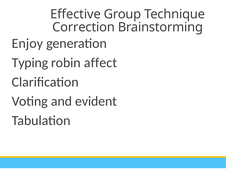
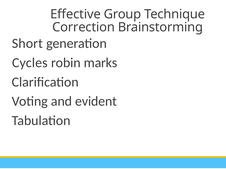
Enjoy: Enjoy -> Short (27, 44)
Typing: Typing -> Cycles (30, 63)
affect: affect -> marks (101, 63)
